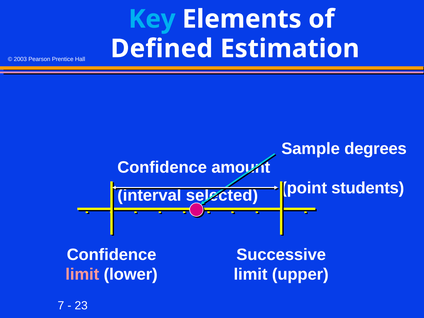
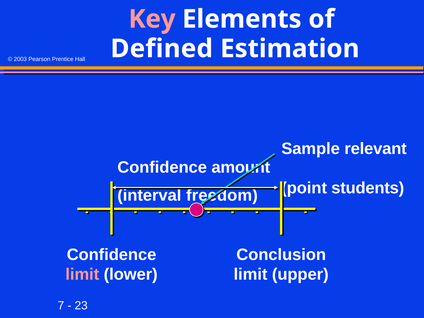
Key colour: light blue -> pink (152, 19)
degrees: degrees -> relevant (376, 149)
selected: selected -> freedom (222, 195)
Successive: Successive -> Conclusion (281, 255)
